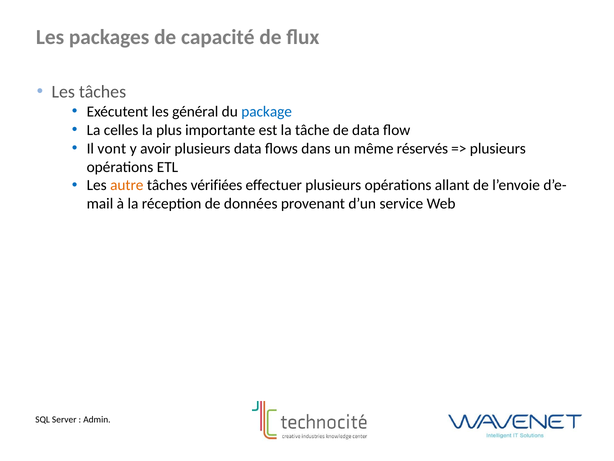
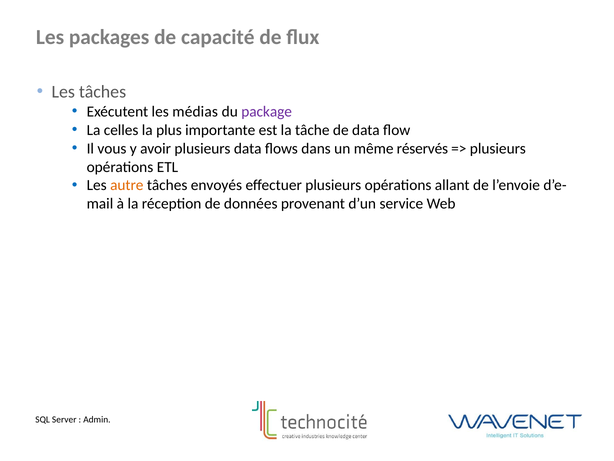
général: général -> médias (195, 112)
package colour: blue -> purple (267, 112)
vont: vont -> vous (112, 148)
vérifiées: vérifiées -> envoyés (216, 185)
